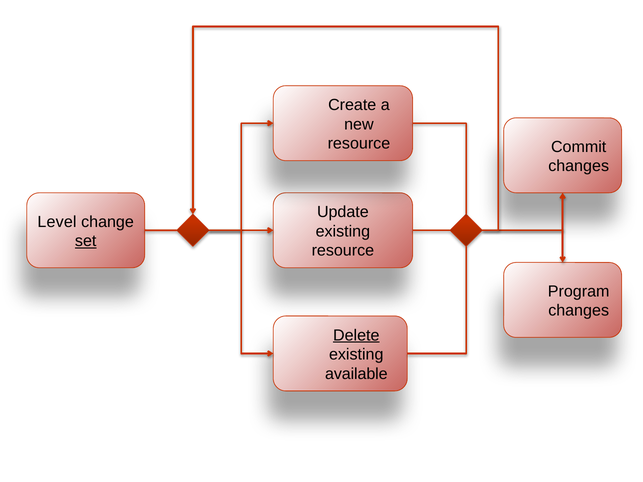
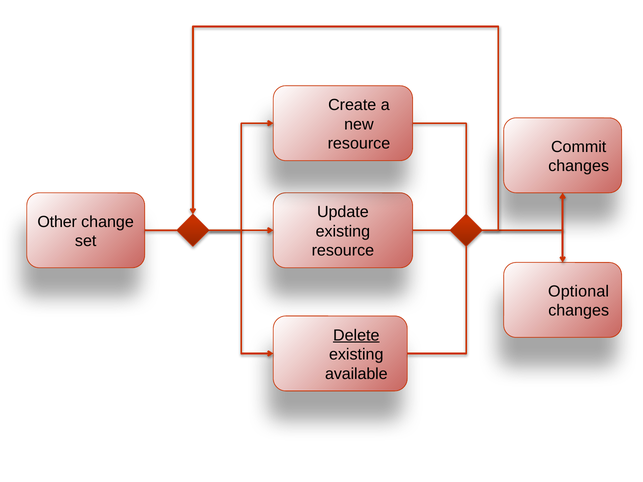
Level: Level -> Other (57, 222)
set underline: present -> none (86, 241)
Program: Program -> Optional (579, 292)
